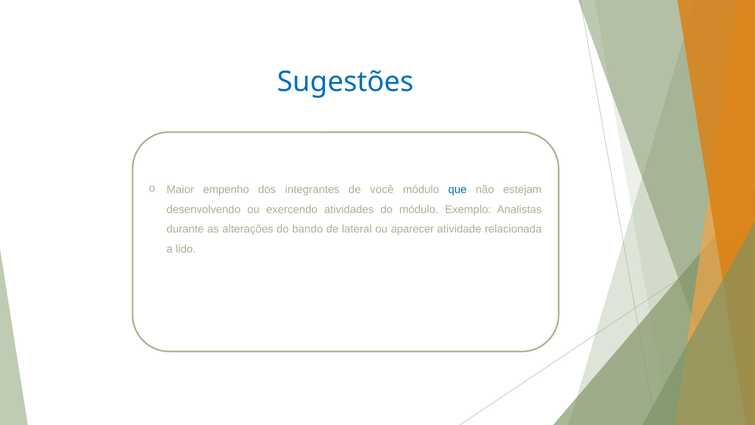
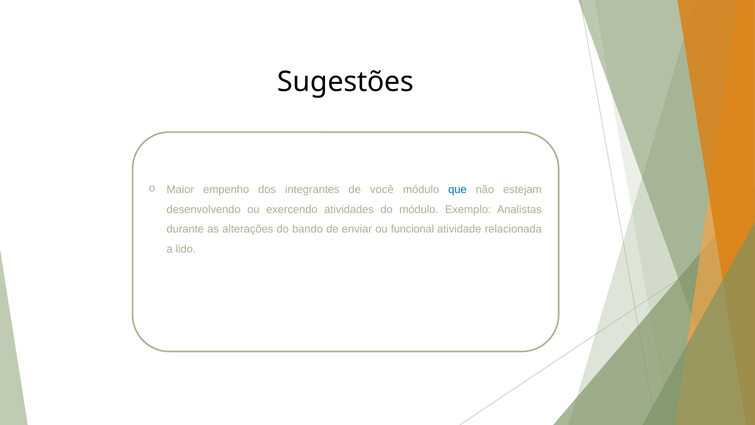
Sugestões colour: blue -> black (346, 82)
lateral: lateral -> enviar (357, 229)
aparecer: aparecer -> funcional (412, 229)
